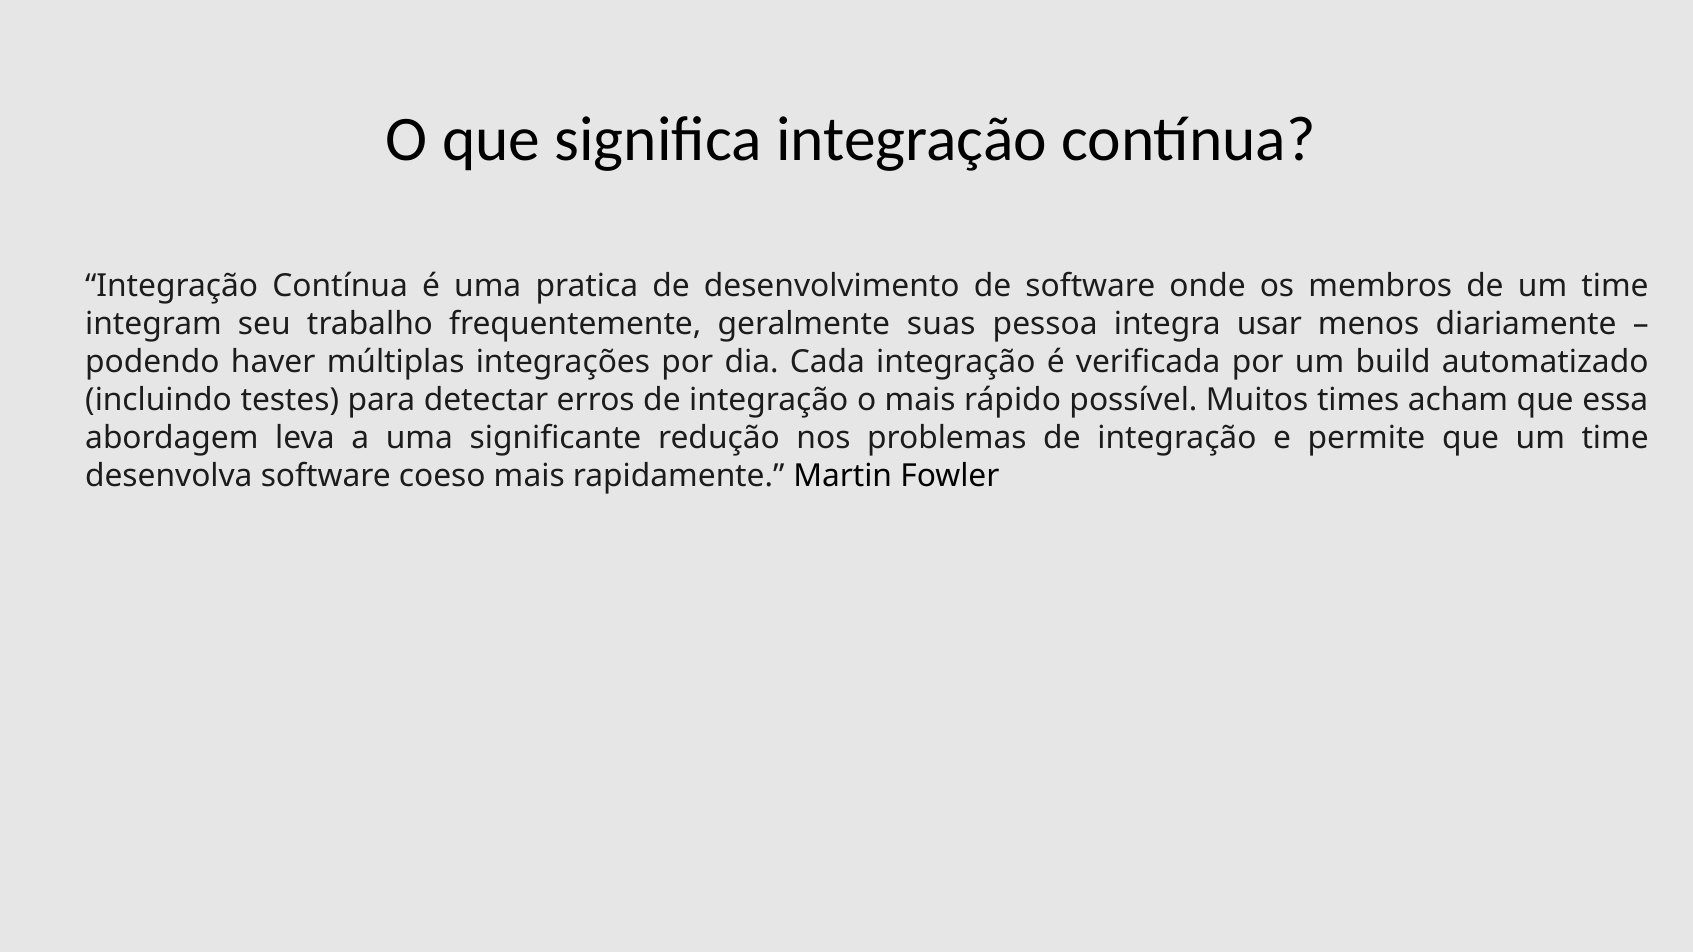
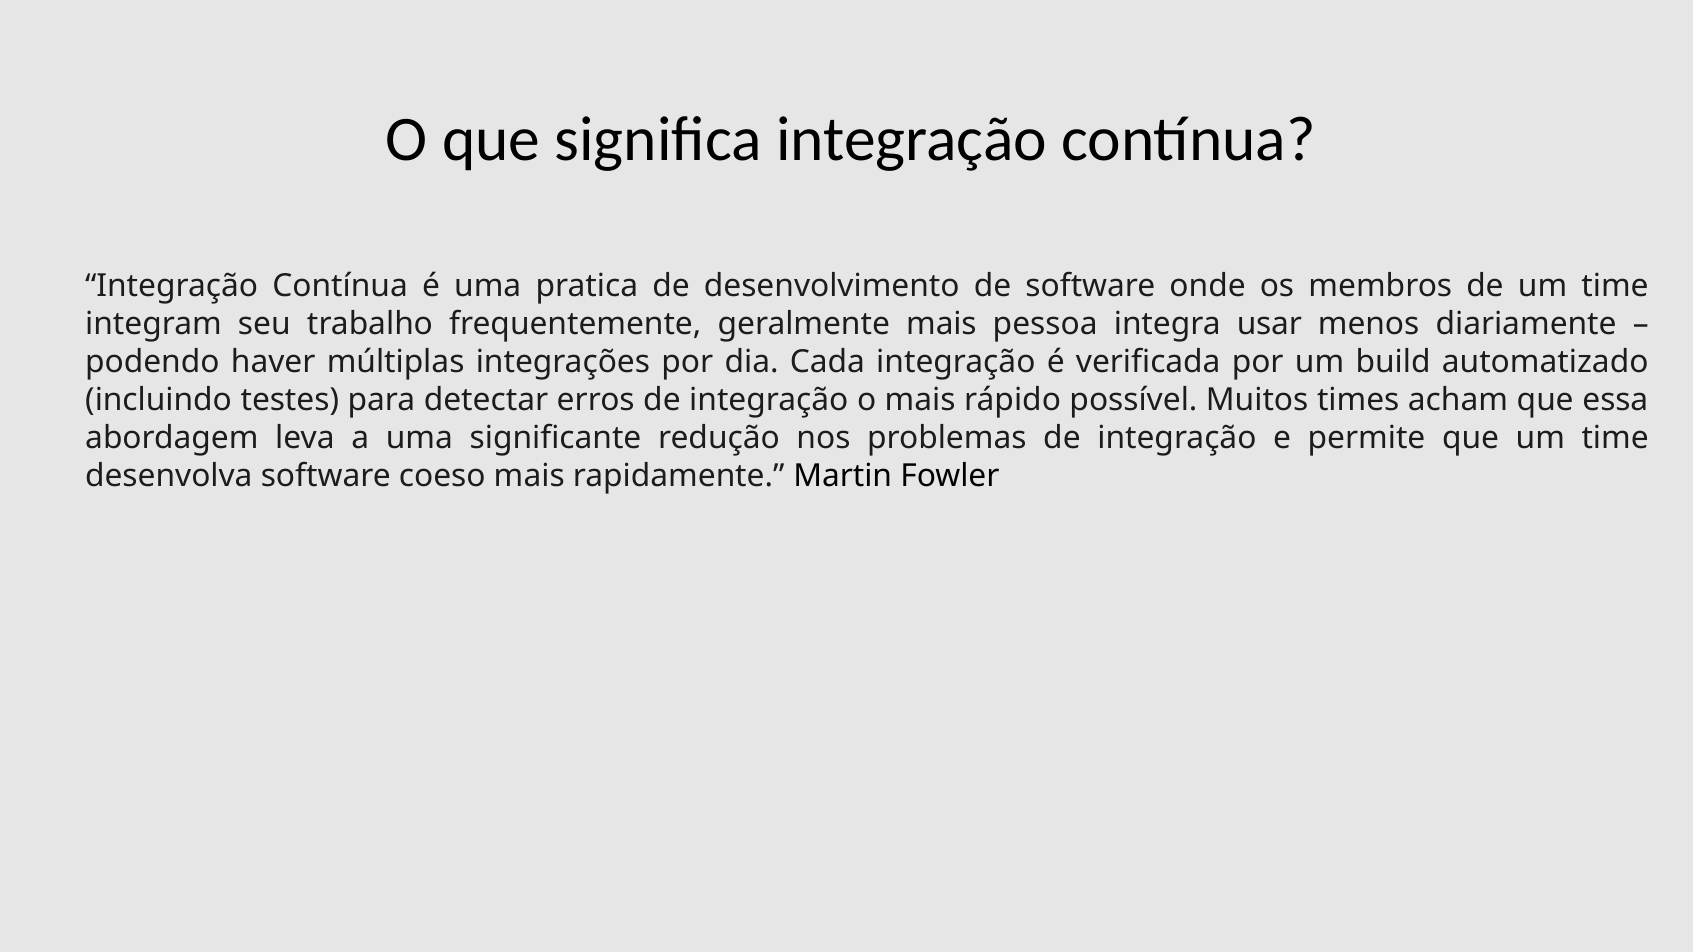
geralmente suas: suas -> mais (941, 324)
